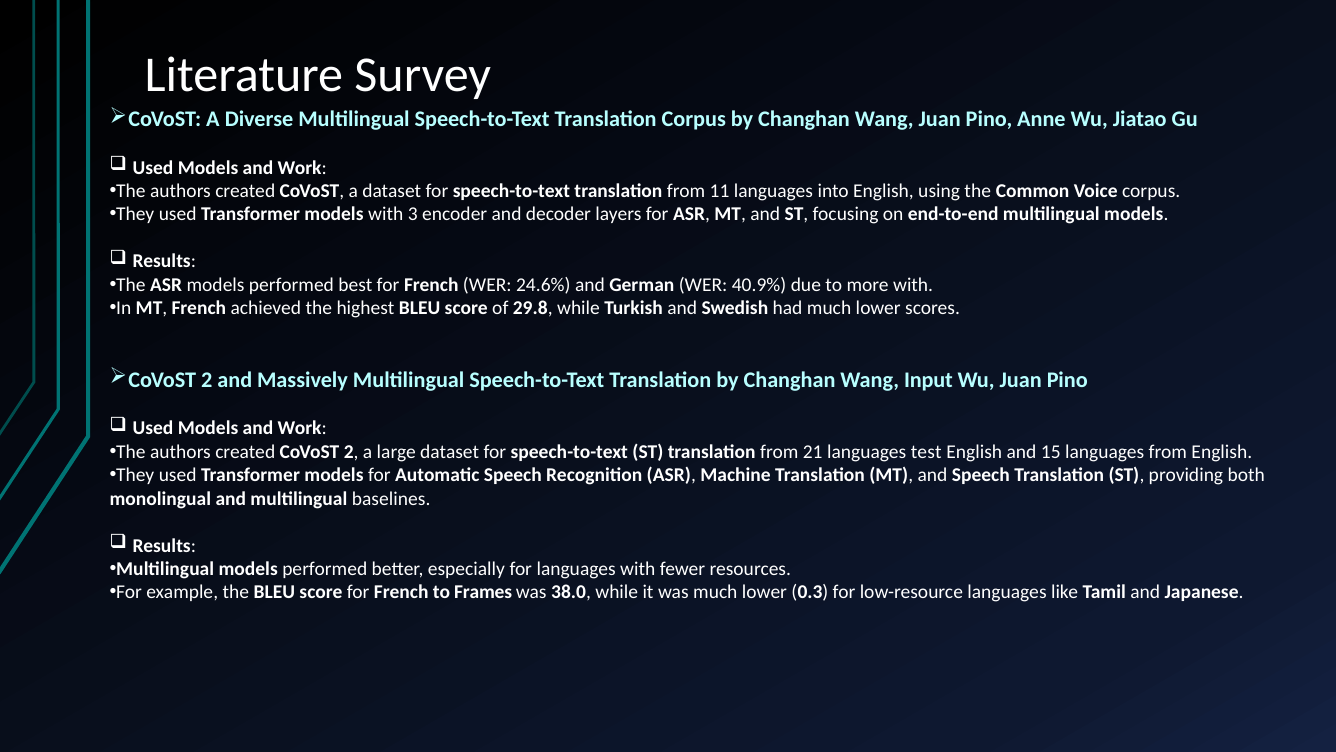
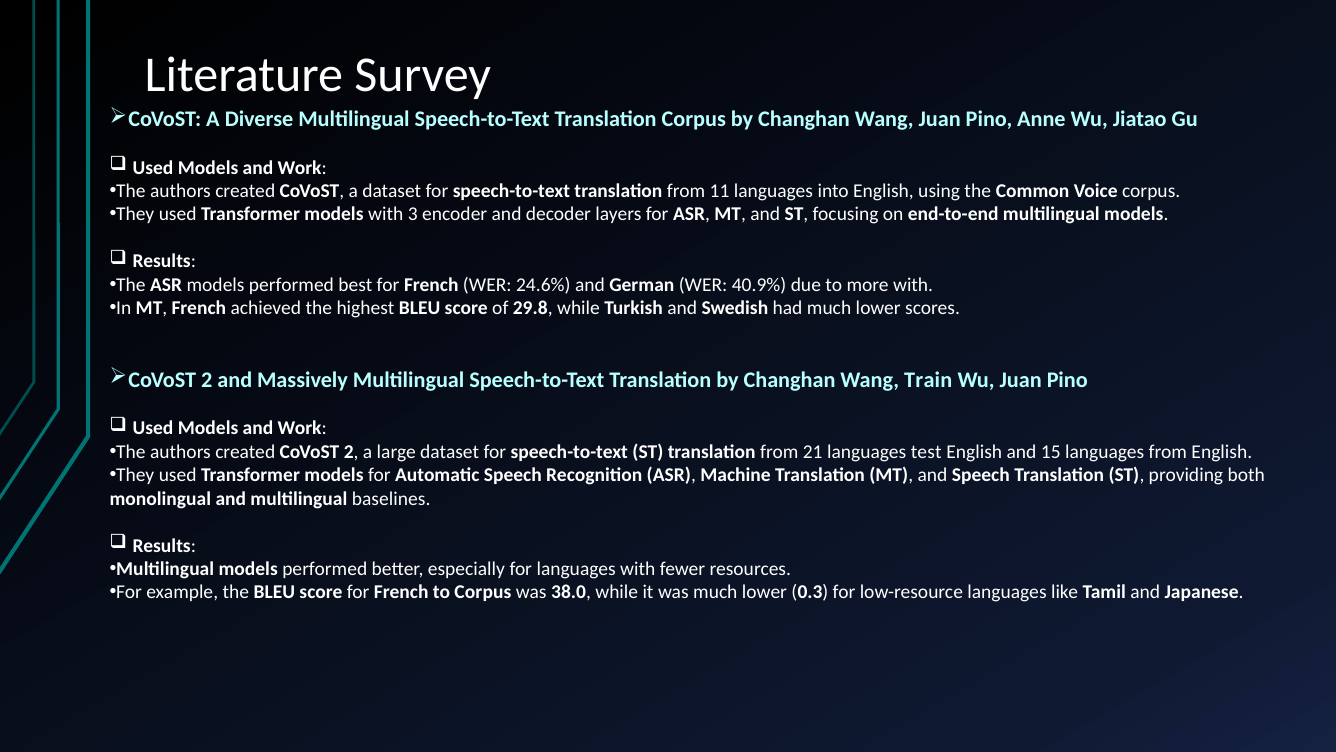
Input: Input -> Train (928, 380)
to Frames: Frames -> Corpus (483, 592)
